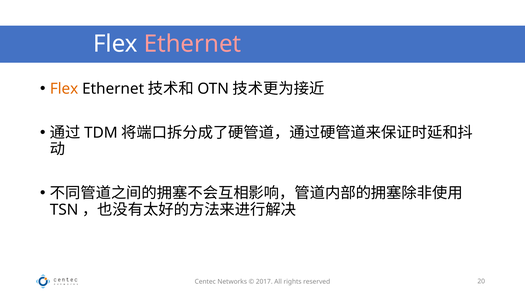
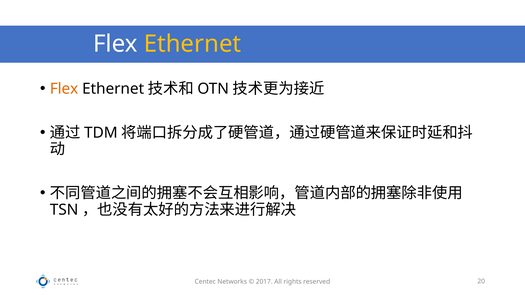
Ethernet colour: pink -> yellow (193, 44)
